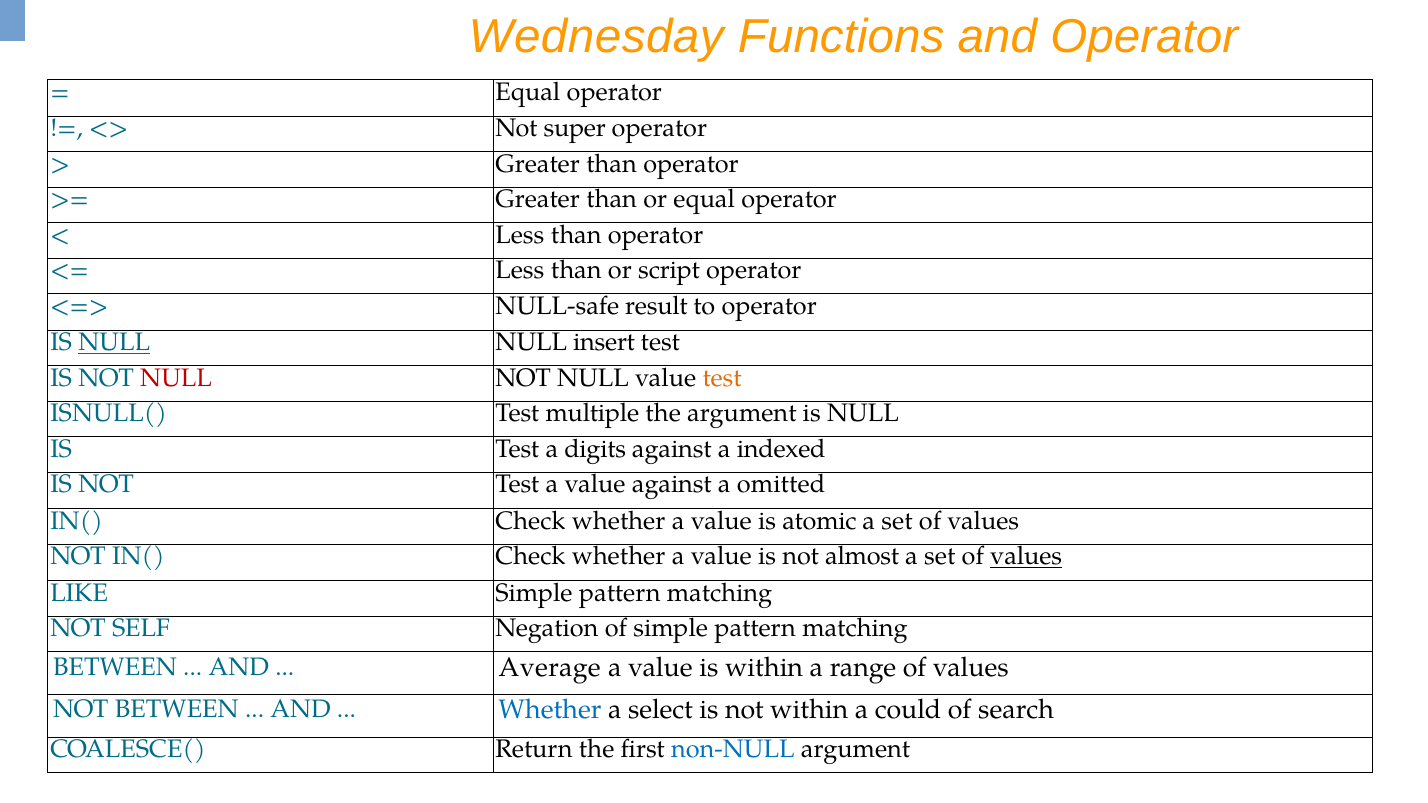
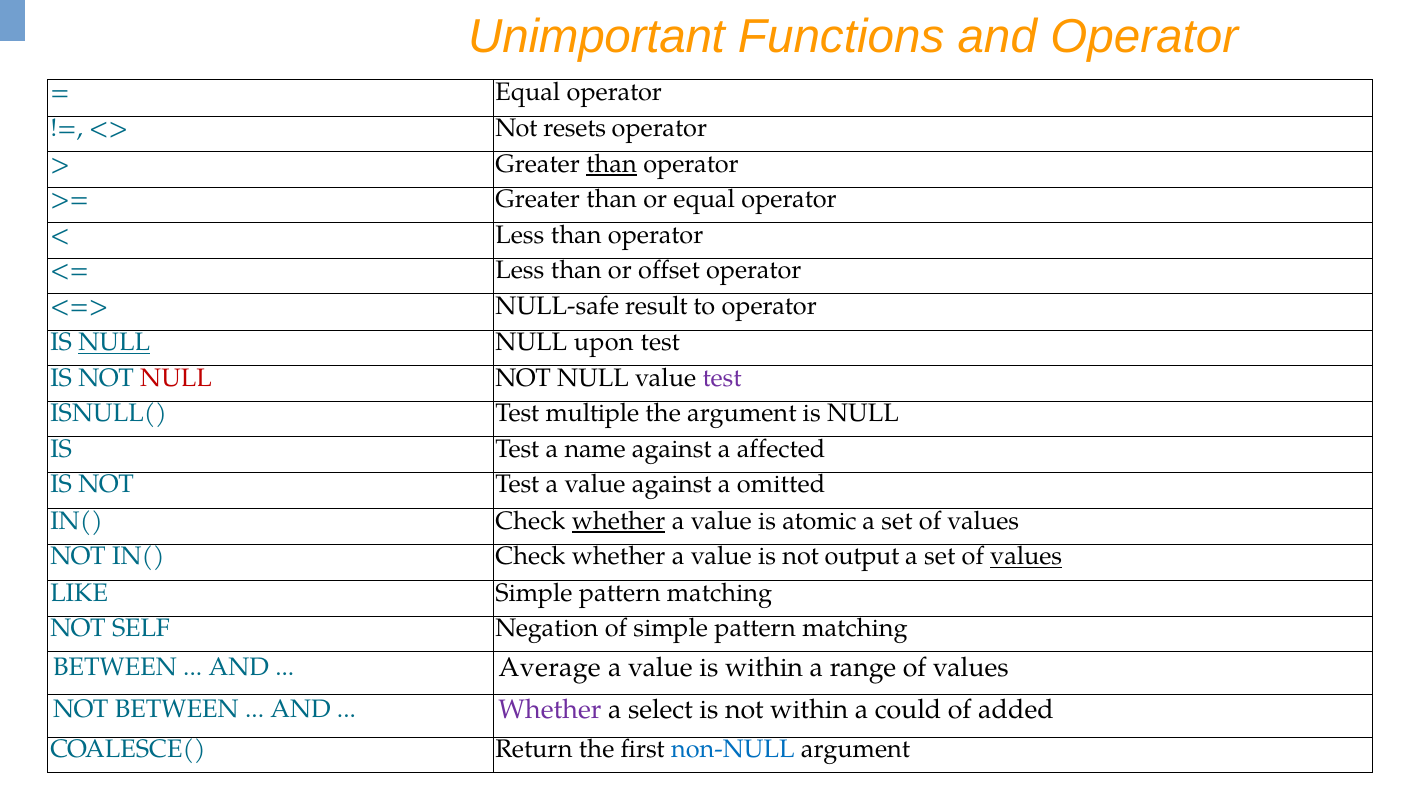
Wednesday: Wednesday -> Unimportant (597, 37)
super: super -> resets (575, 128)
than underline: none -> present (612, 164)
script: script -> offset (669, 271)
insert: insert -> upon (604, 343)
test colour: orange -> purple (722, 378)
digits: digits -> name (595, 449)
indexed: indexed -> affected (781, 449)
whether underline: none -> present (619, 521)
almost: almost -> output (862, 557)
Whether colour: blue -> purple (550, 710)
search: search -> added (1016, 710)
